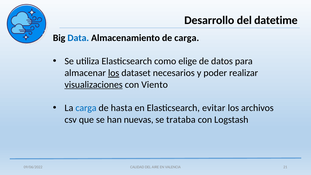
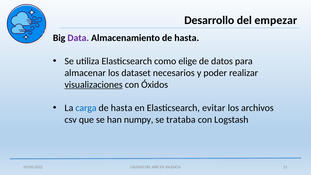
datetime: datetime -> empezar (276, 20)
Data colour: blue -> purple (78, 38)
Almacenamiento de carga: carga -> hasta (187, 38)
los underline: present -> none (114, 73)
Viento: Viento -> Óxidos (155, 85)
nuevas: nuevas -> numpy (139, 120)
